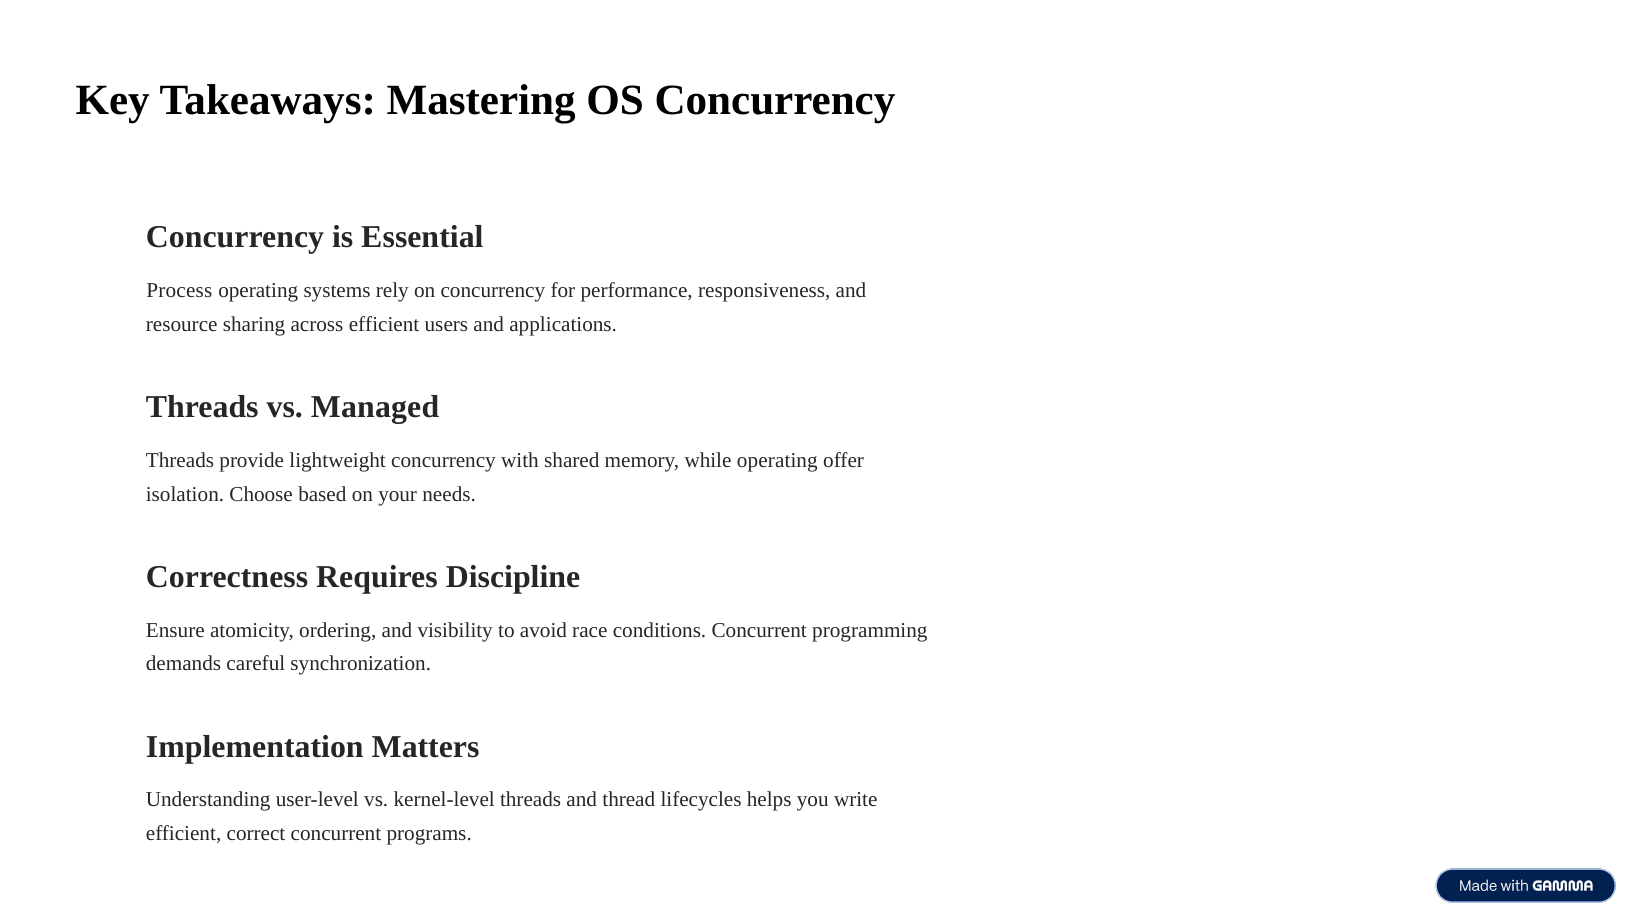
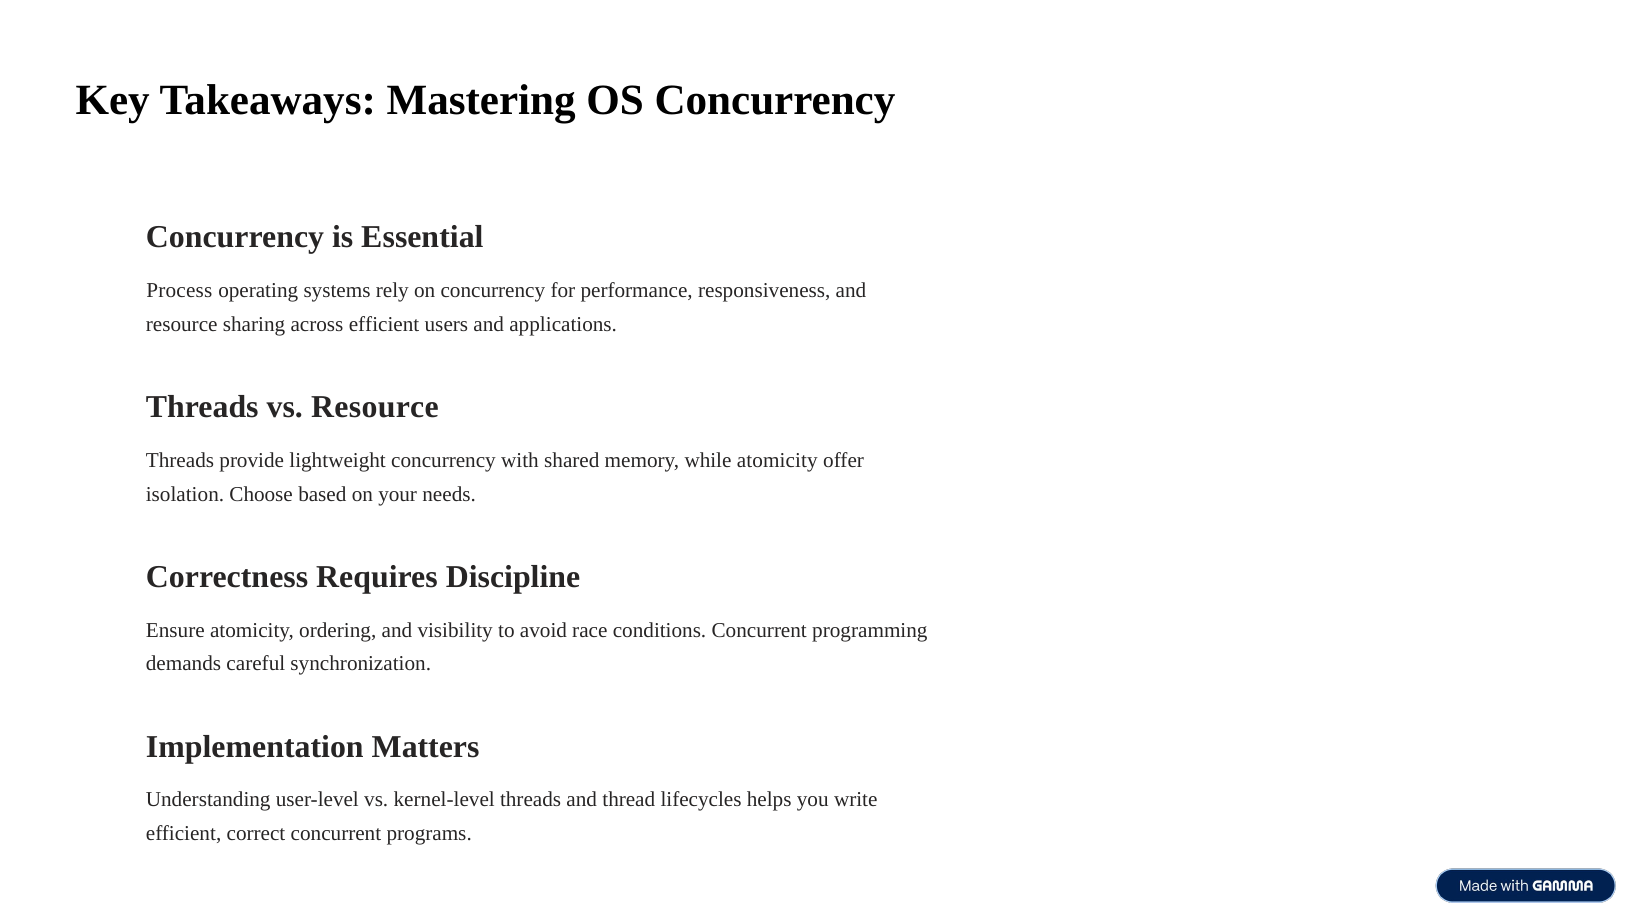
vs Managed: Managed -> Resource (375, 408)
while operating: operating -> atomicity (777, 460)
